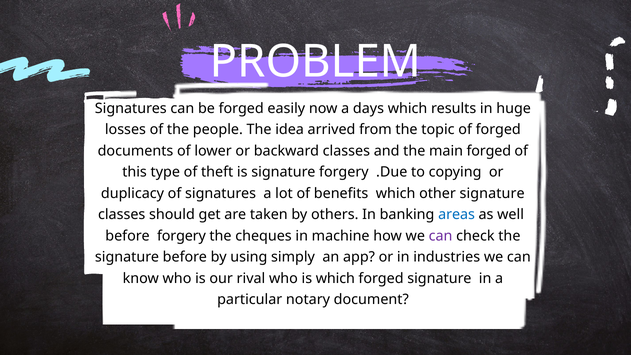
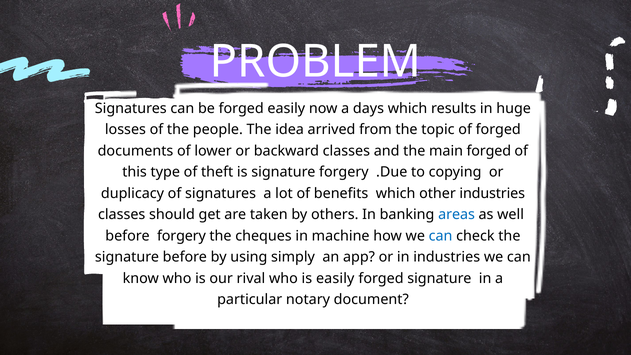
other signature: signature -> industries (492, 193)
can colour: purple -> blue (441, 236)
is which: which -> easily (335, 278)
